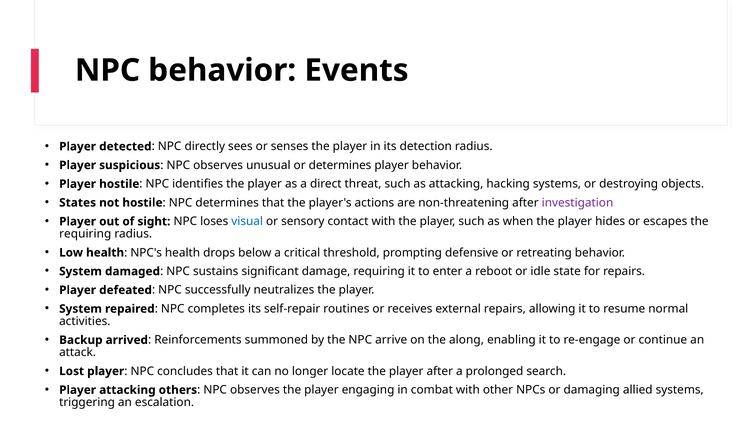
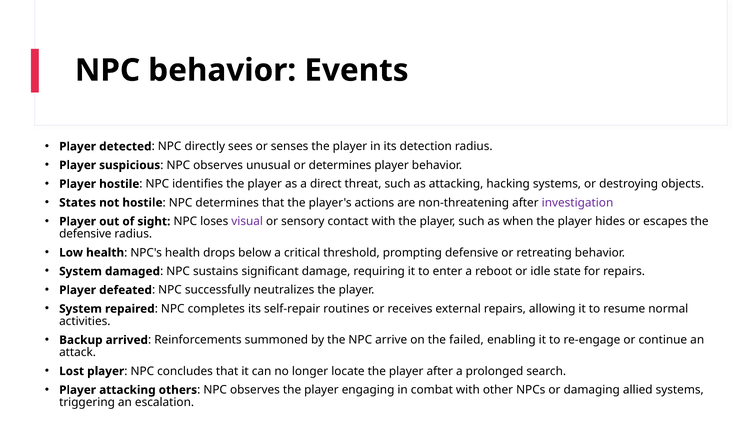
visual colour: blue -> purple (247, 222)
requiring: requiring -> defensive (85, 234)
along: along -> failed (466, 340)
